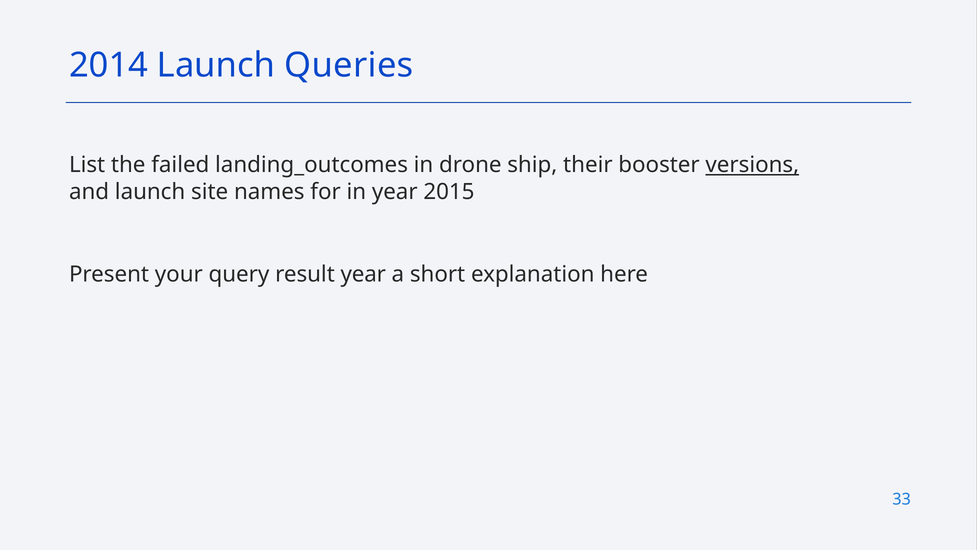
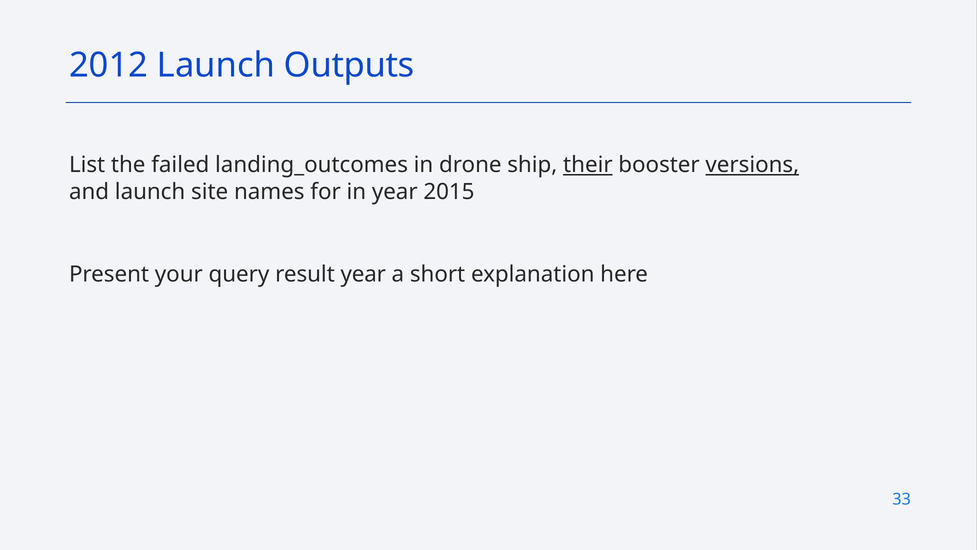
2014: 2014 -> 2012 (109, 65)
Queries: Queries -> Outputs (349, 65)
their underline: none -> present (588, 165)
